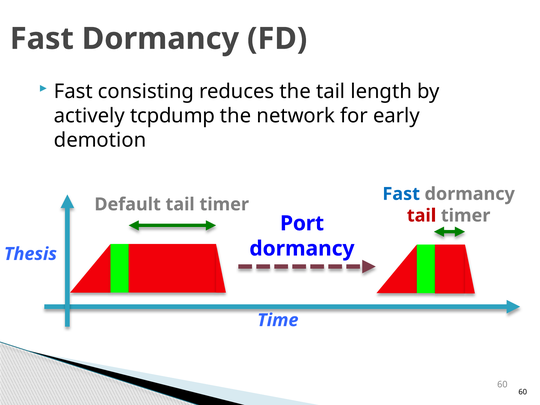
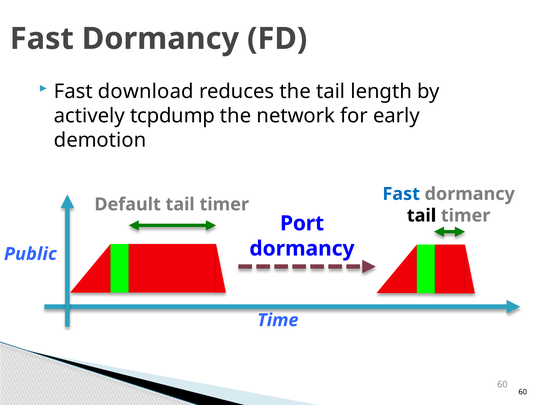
consisting: consisting -> download (146, 91)
tail colour: red -> black (422, 216)
Thesis: Thesis -> Public (30, 254)
